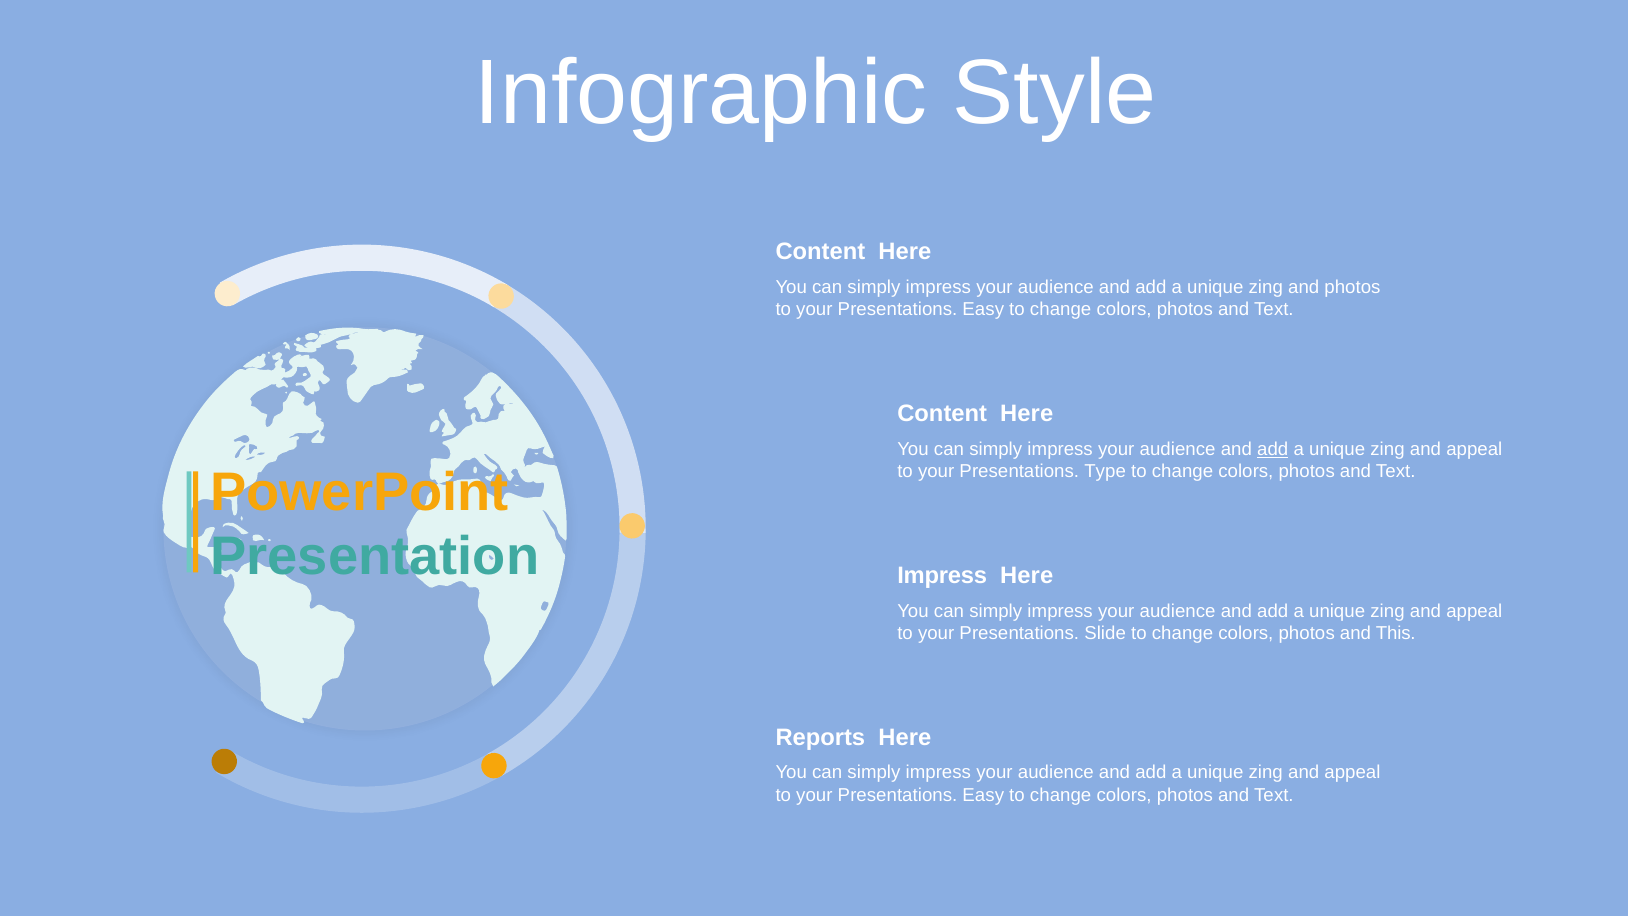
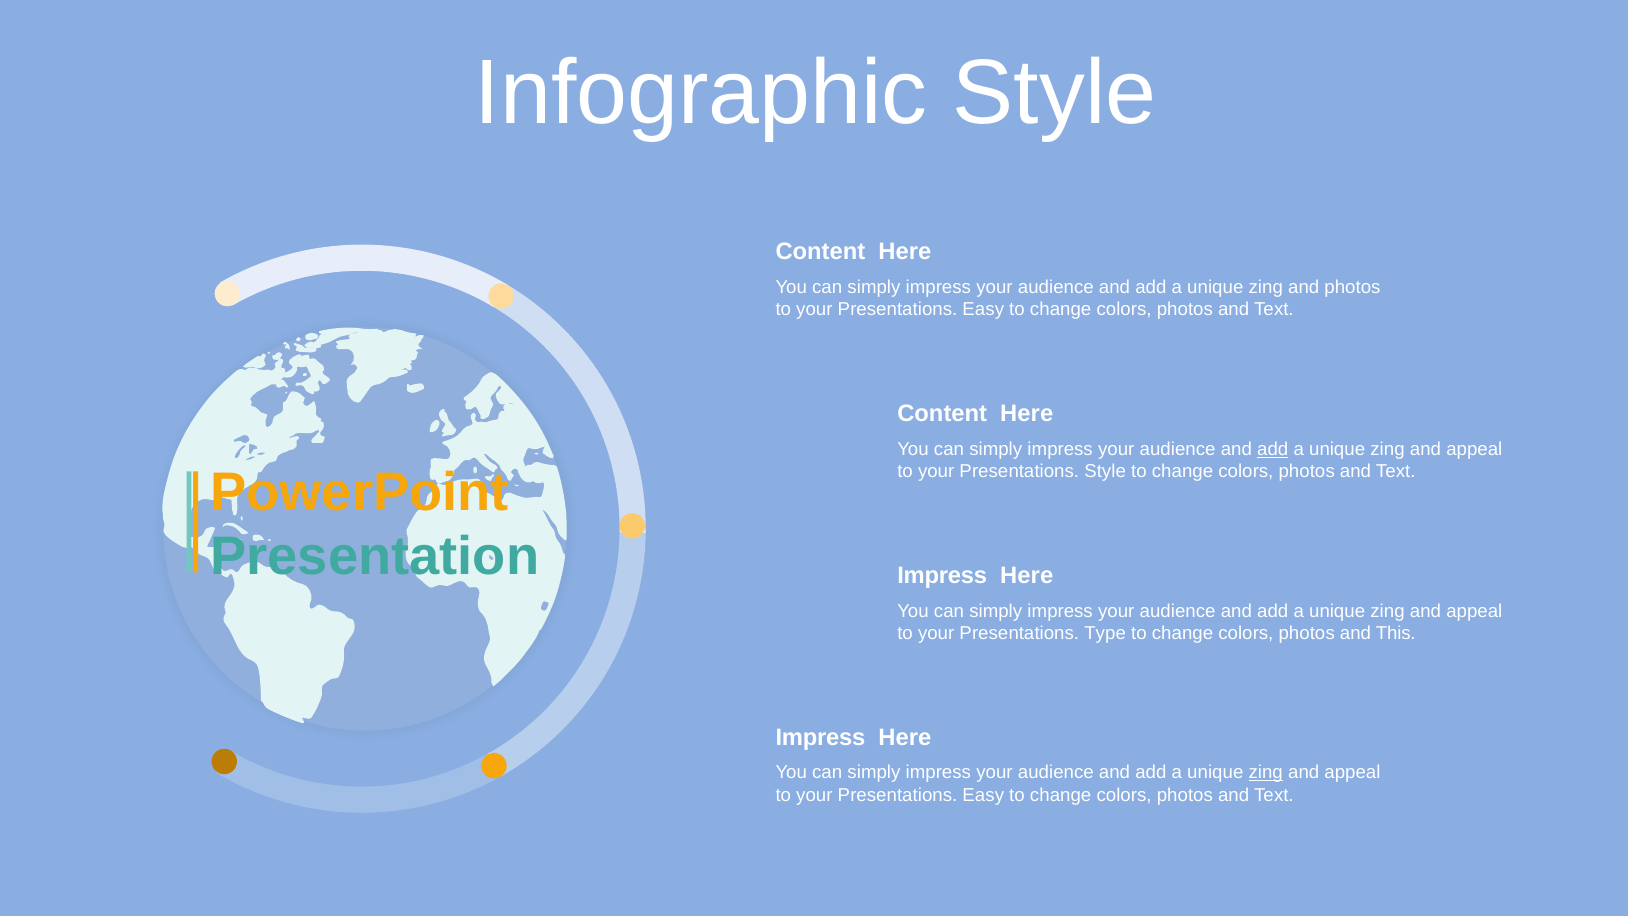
Presentations Type: Type -> Style (1105, 471)
Slide: Slide -> Type (1105, 633)
Reports: Reports -> Impress (820, 737)
zing underline: none -> present (1266, 772)
